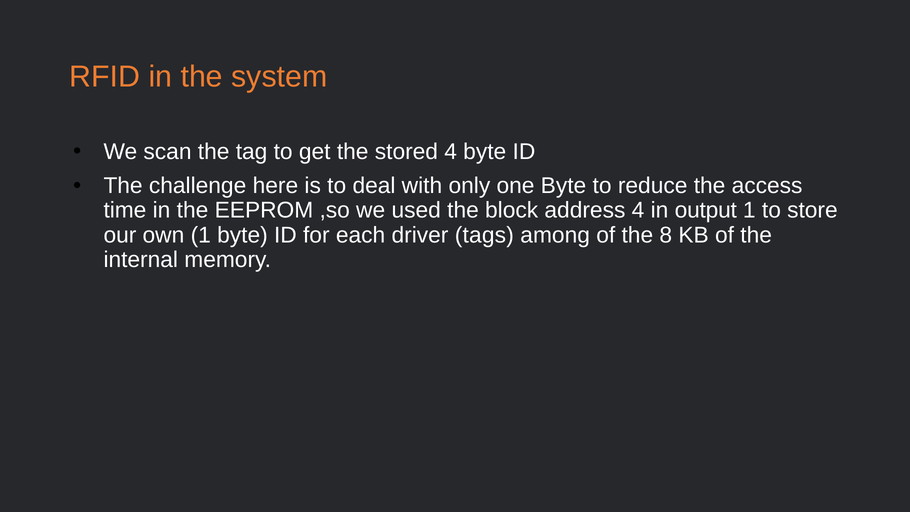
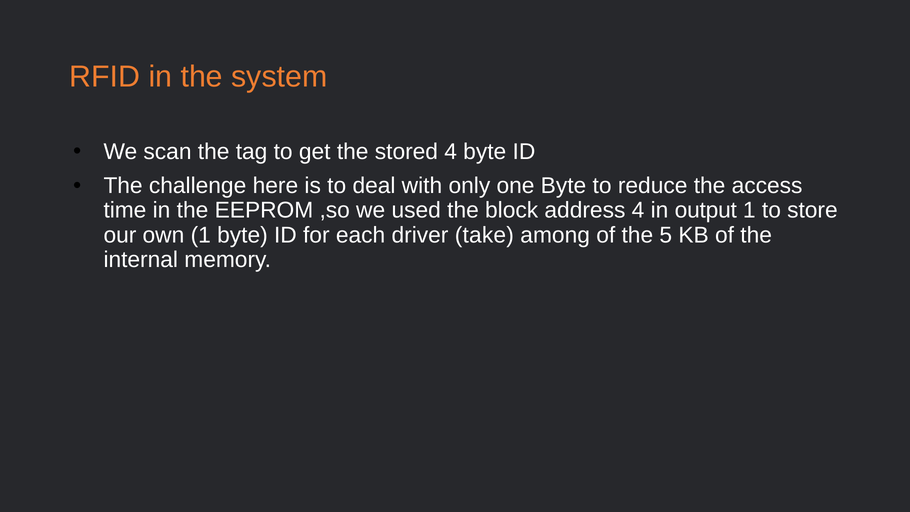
tags: tags -> take (484, 235)
8: 8 -> 5 (666, 235)
